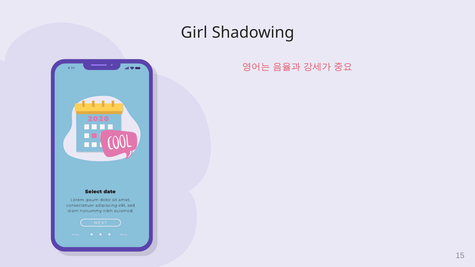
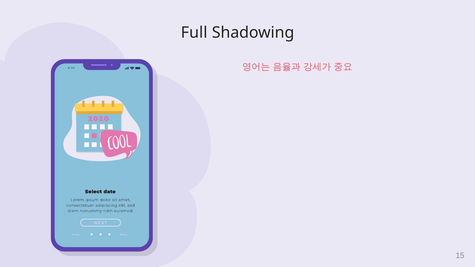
Girl: Girl -> Full (194, 33)
